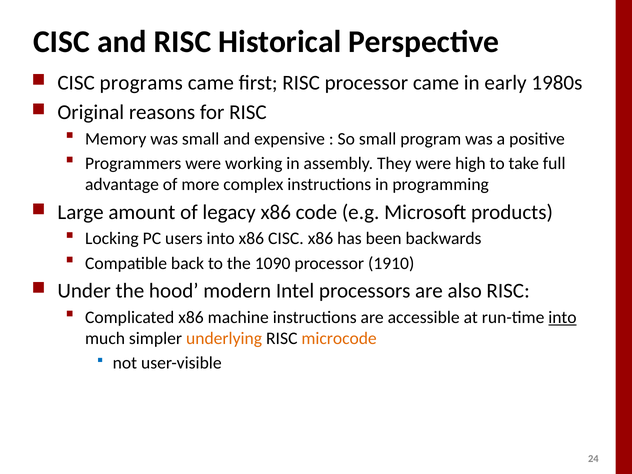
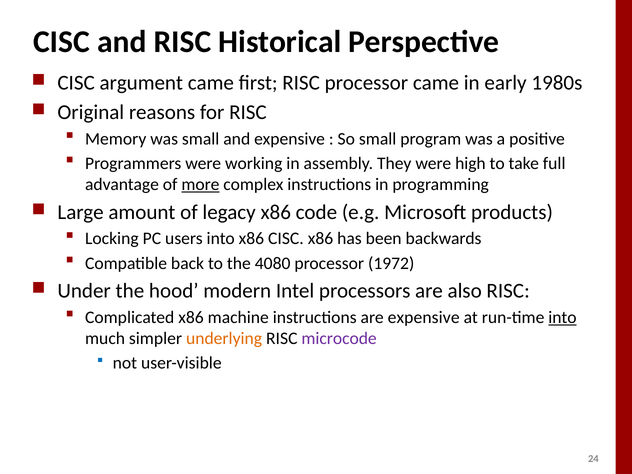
programs: programs -> argument (141, 83)
more underline: none -> present (200, 185)
1090: 1090 -> 4080 (273, 263)
1910: 1910 -> 1972 (391, 263)
are accessible: accessible -> expensive (424, 317)
microcode colour: orange -> purple (339, 338)
